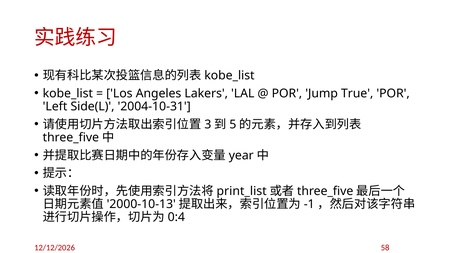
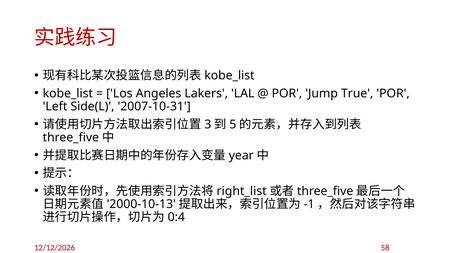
2004-10-31: 2004-10-31 -> 2007-10-31 (154, 107)
print_list: print_list -> right_list (242, 191)
